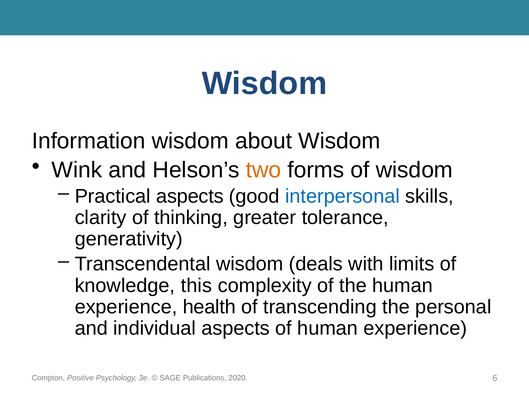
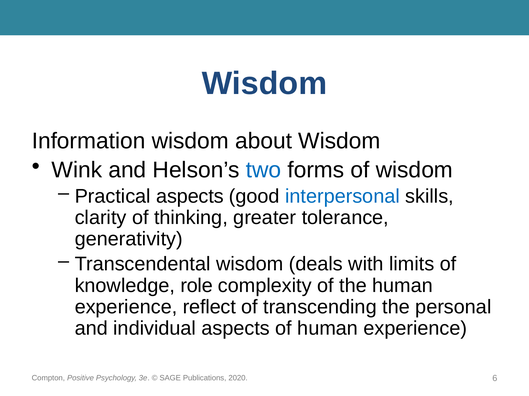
two colour: orange -> blue (263, 170)
this: this -> role (197, 286)
health: health -> reflect (209, 308)
